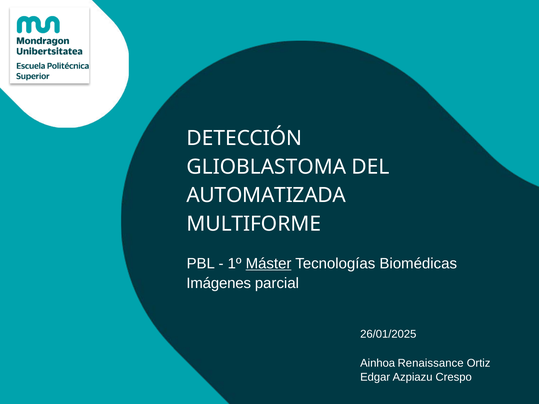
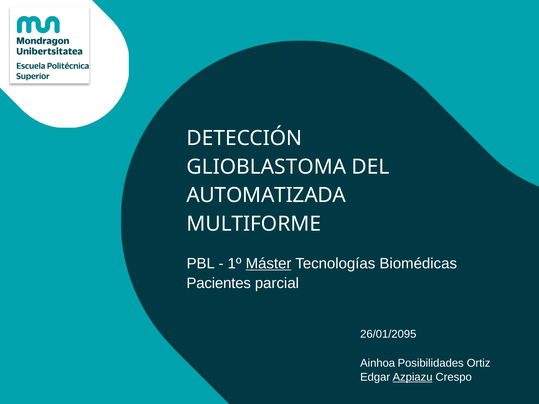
Imágenes: Imágenes -> Pacientes (219, 283)
26/01/2025: 26/01/2025 -> 26/01/2095 (388, 334)
Renaissance: Renaissance -> Posibilidades (431, 363)
Azpiazu underline: none -> present (413, 377)
